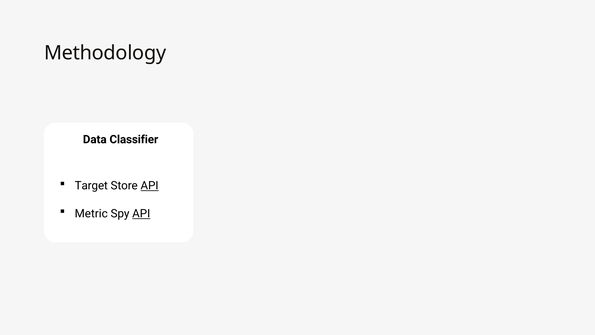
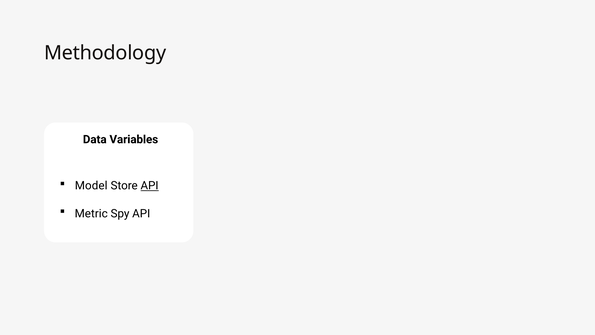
Classifier: Classifier -> Variables (134, 139)
Target: Target -> Model (91, 186)
API underline: present -> none (141, 213)
